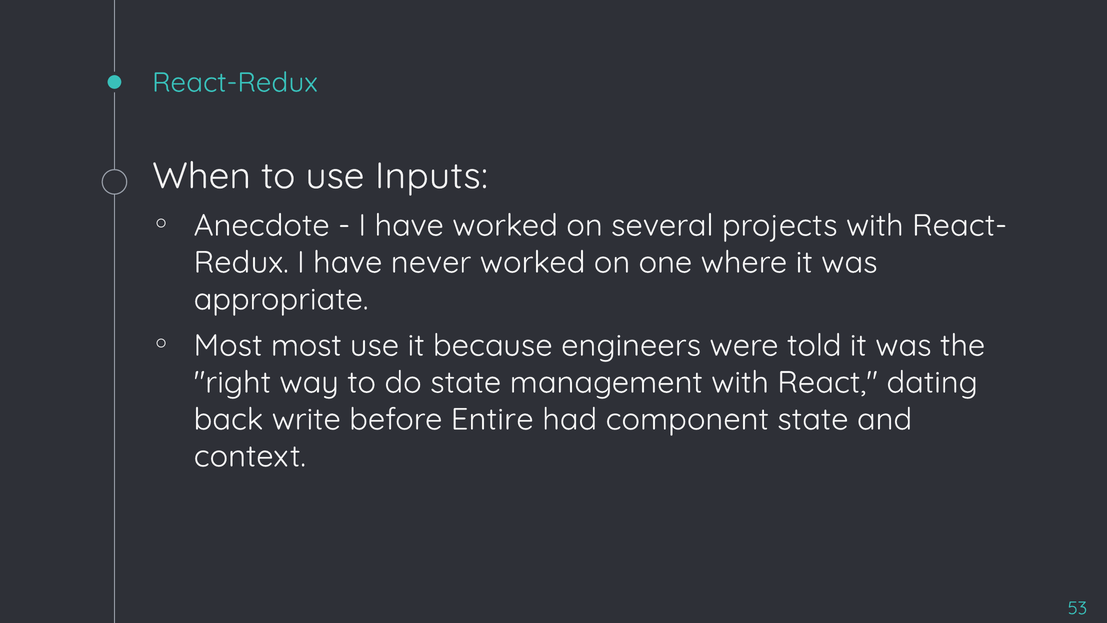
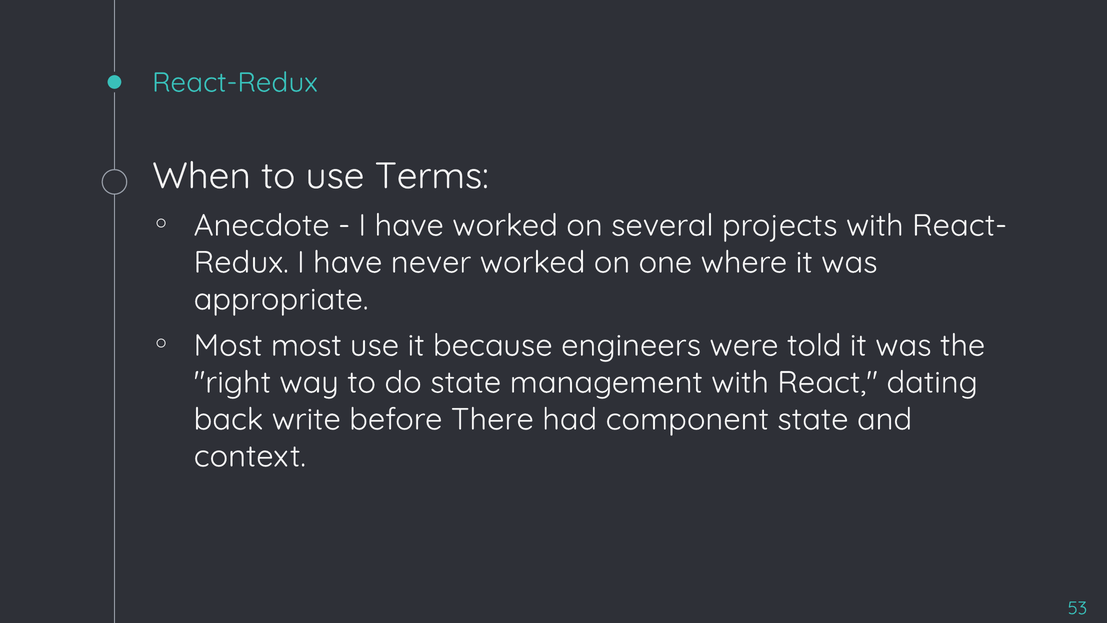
Inputs: Inputs -> Terms (432, 176)
Entire: Entire -> There (492, 419)
